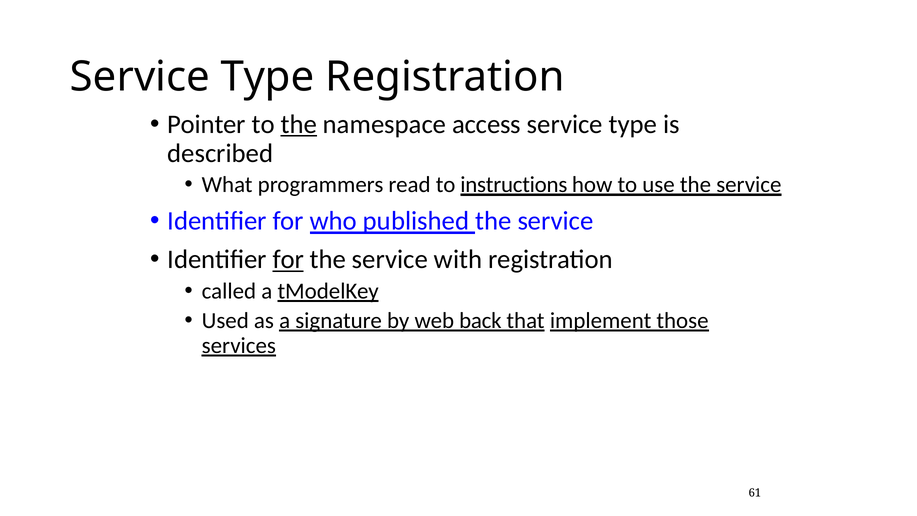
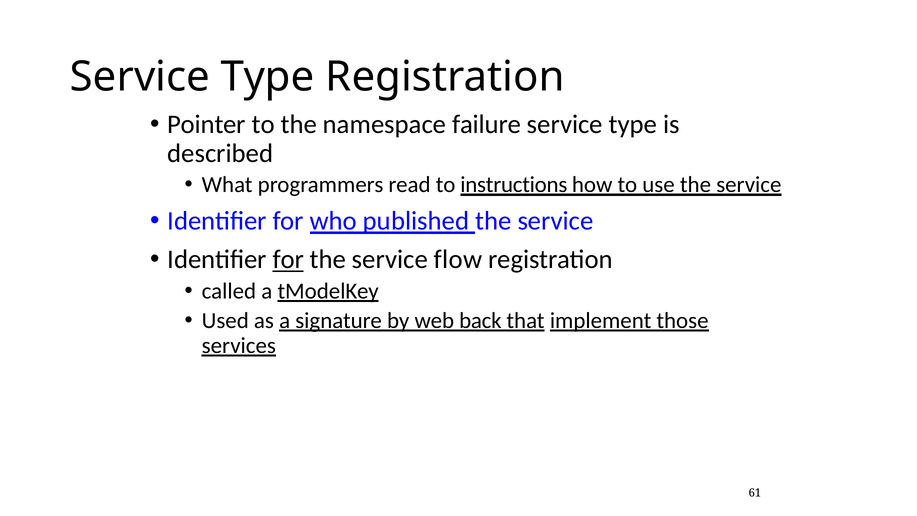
the underline: present -> none (299, 124)
access: access -> failure (487, 124)
with: with -> flow (458, 260)
